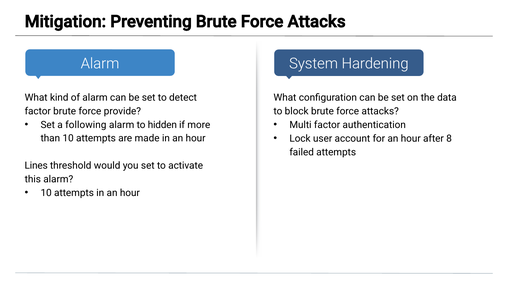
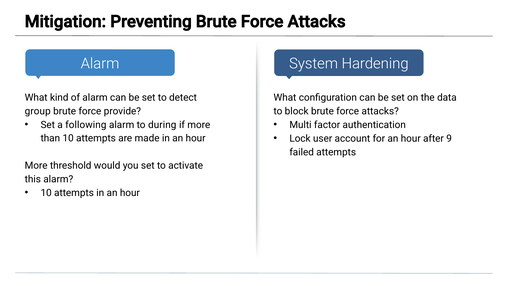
factor: factor -> group (38, 111)
hidden: hidden -> during (162, 125)
8: 8 -> 9 (449, 138)
Lines: Lines -> More (36, 165)
